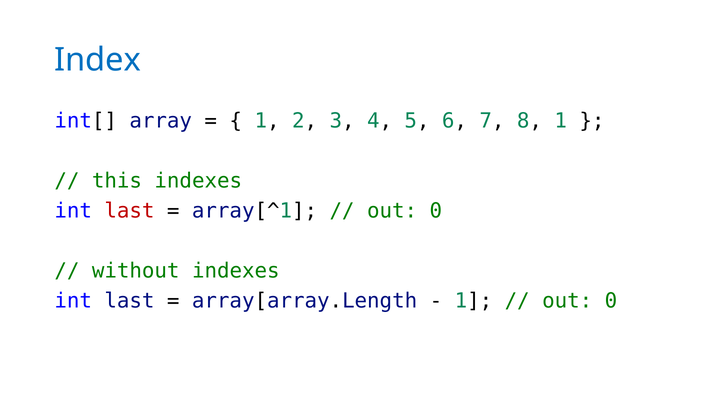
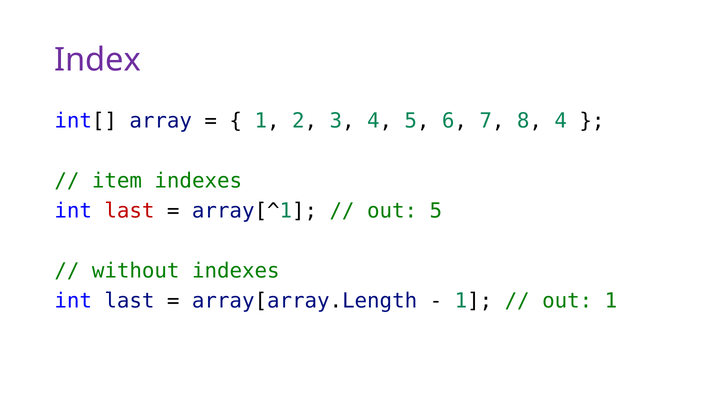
Index colour: blue -> purple (98, 60)
8 1: 1 -> 4 (561, 121)
this: this -> item (117, 181)
0: 0 -> 5 (436, 211)
0: 0 -> 1 (611, 300)
